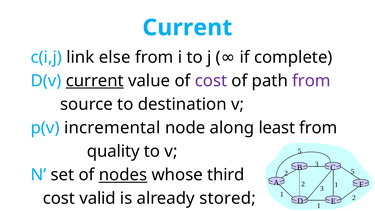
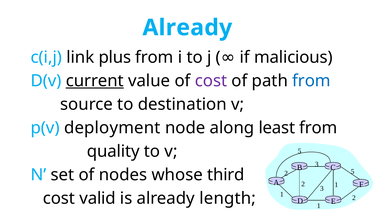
Current: Current -> Already (187, 28)
else: else -> plus (115, 57)
complete: complete -> malicious (293, 57)
from colour: purple -> blue (311, 81)
incremental: incremental -> deployment (112, 128)
nodes underline: present -> none (123, 175)
stored: stored -> length (228, 198)
